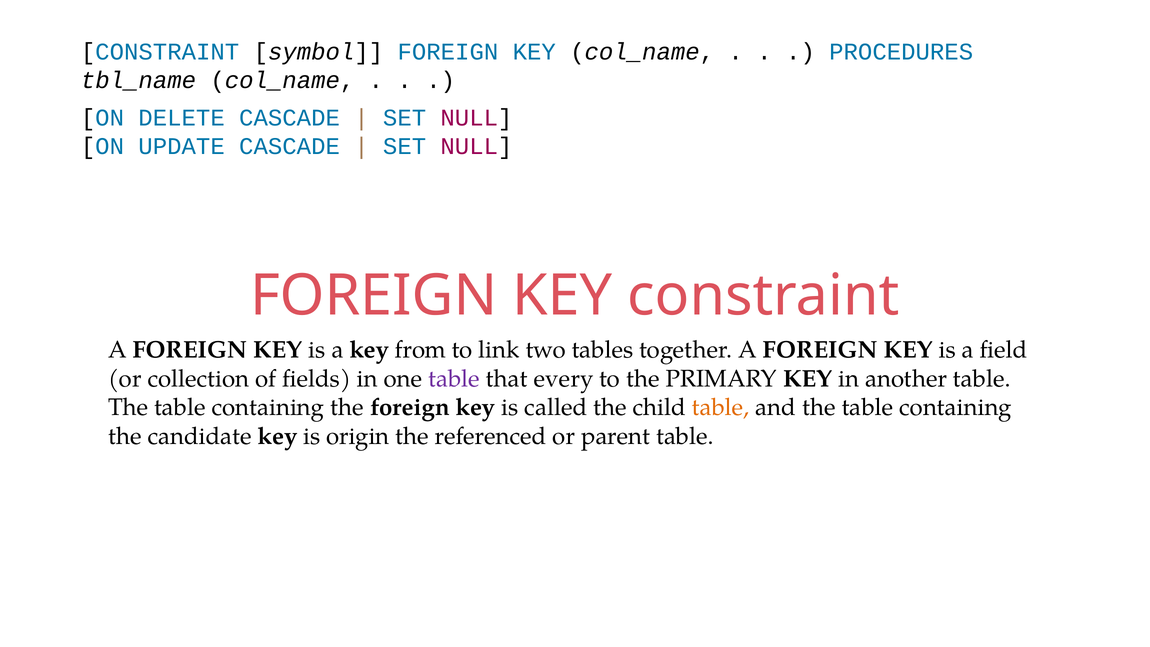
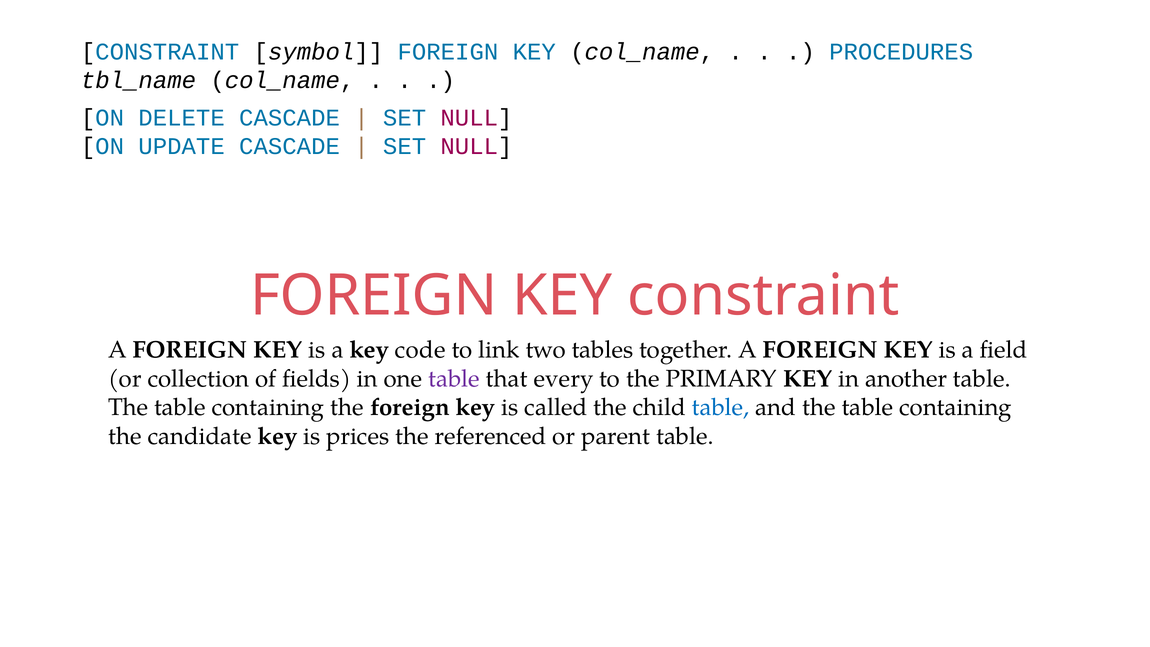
from: from -> code (420, 350)
table colour: orange -> blue (721, 407)
origin: origin -> prices (358, 436)
